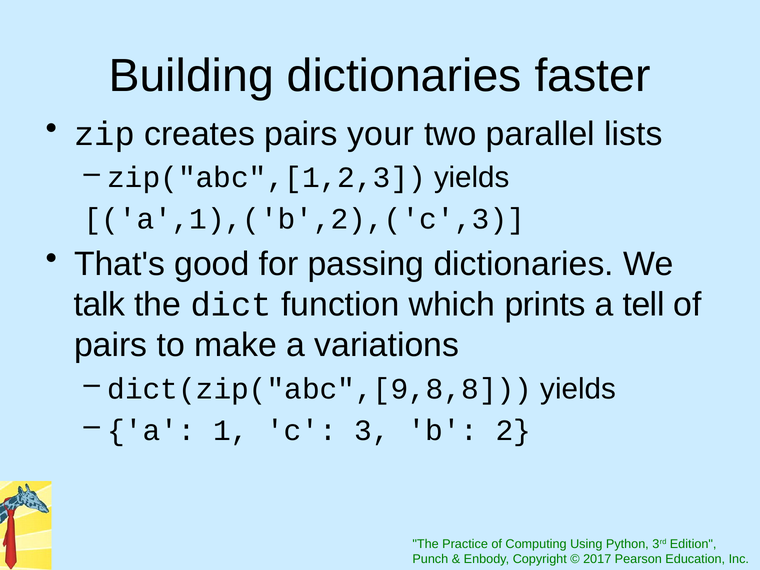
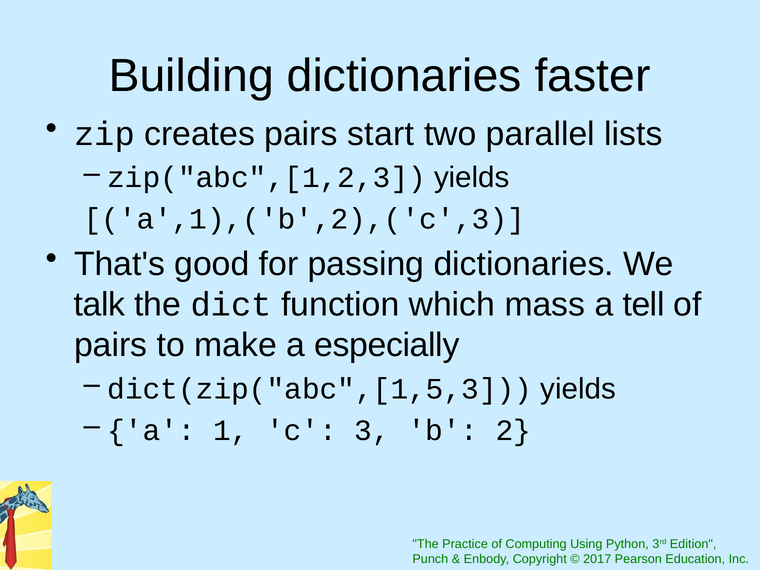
your: your -> start (381, 134)
prints: prints -> mass (545, 305)
variations: variations -> especially (387, 345)
dict(zip("abc",[9,8,8: dict(zip("abc",[9,8,8 -> dict(zip("abc",[1,5,3 (320, 389)
